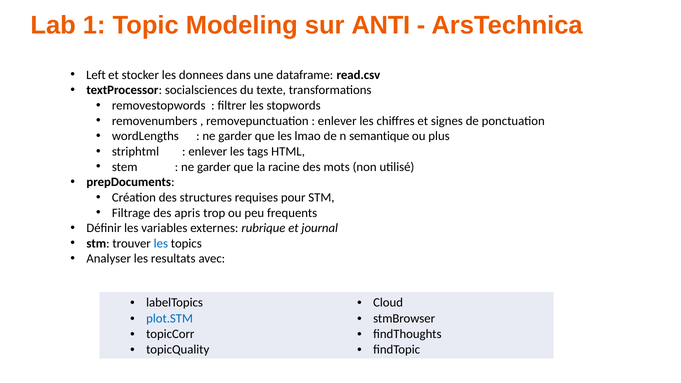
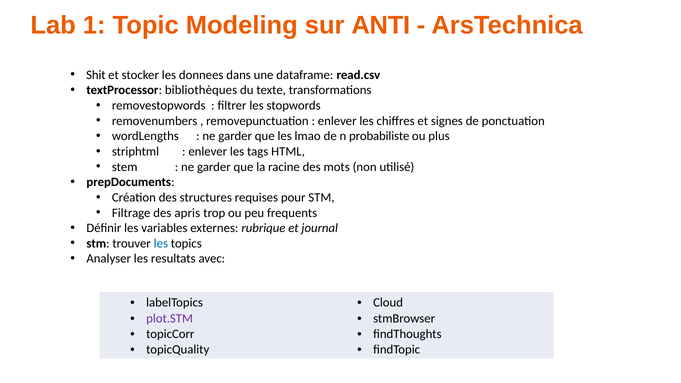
Left: Left -> Shit (96, 75)
socialsciences: socialsciences -> bibliothèques (201, 90)
semantique: semantique -> probabiliste (379, 136)
plot.STM colour: blue -> purple (170, 318)
